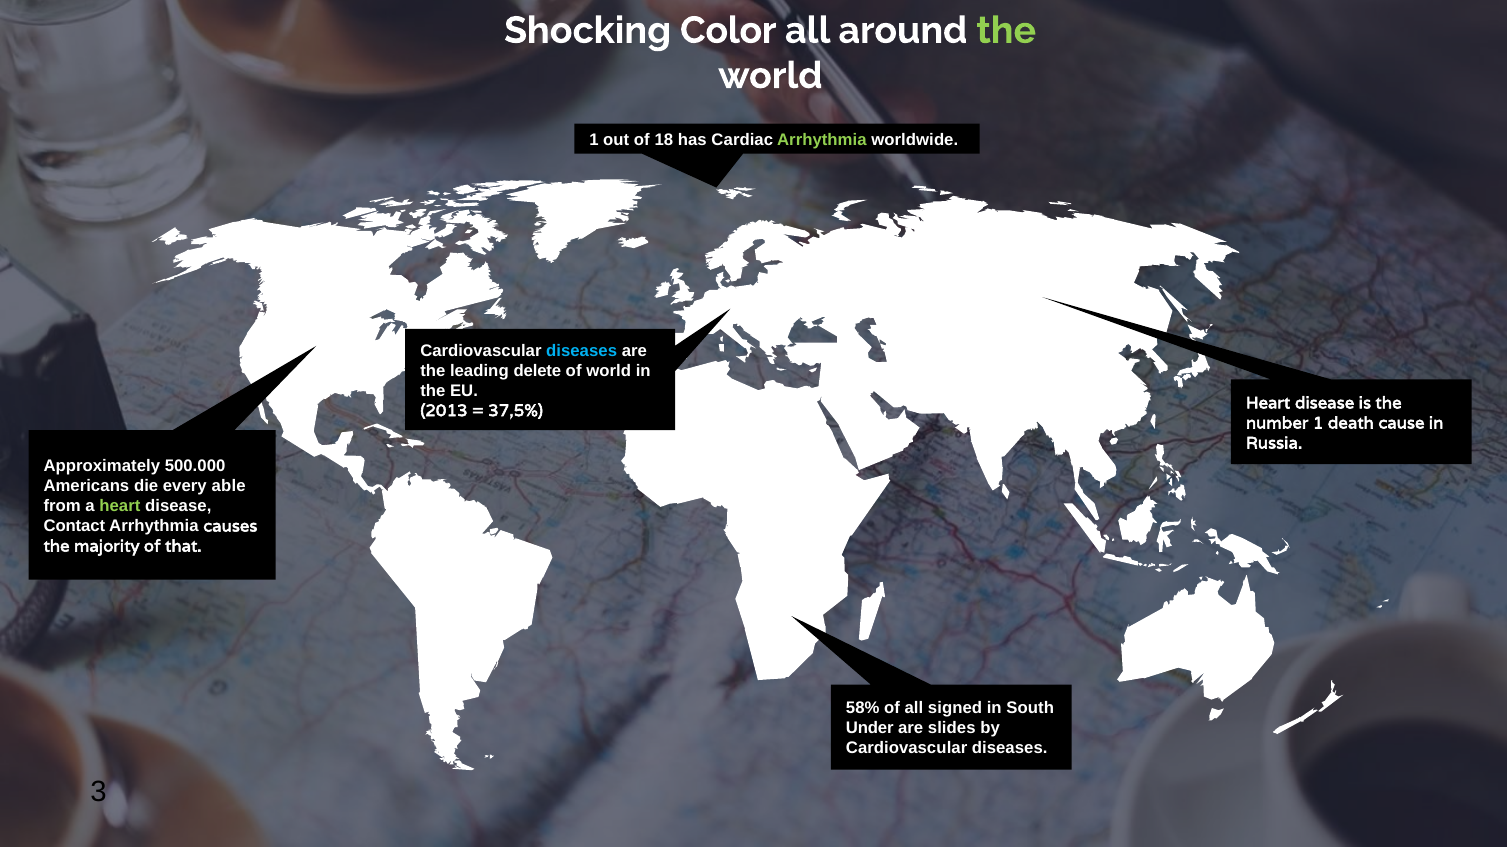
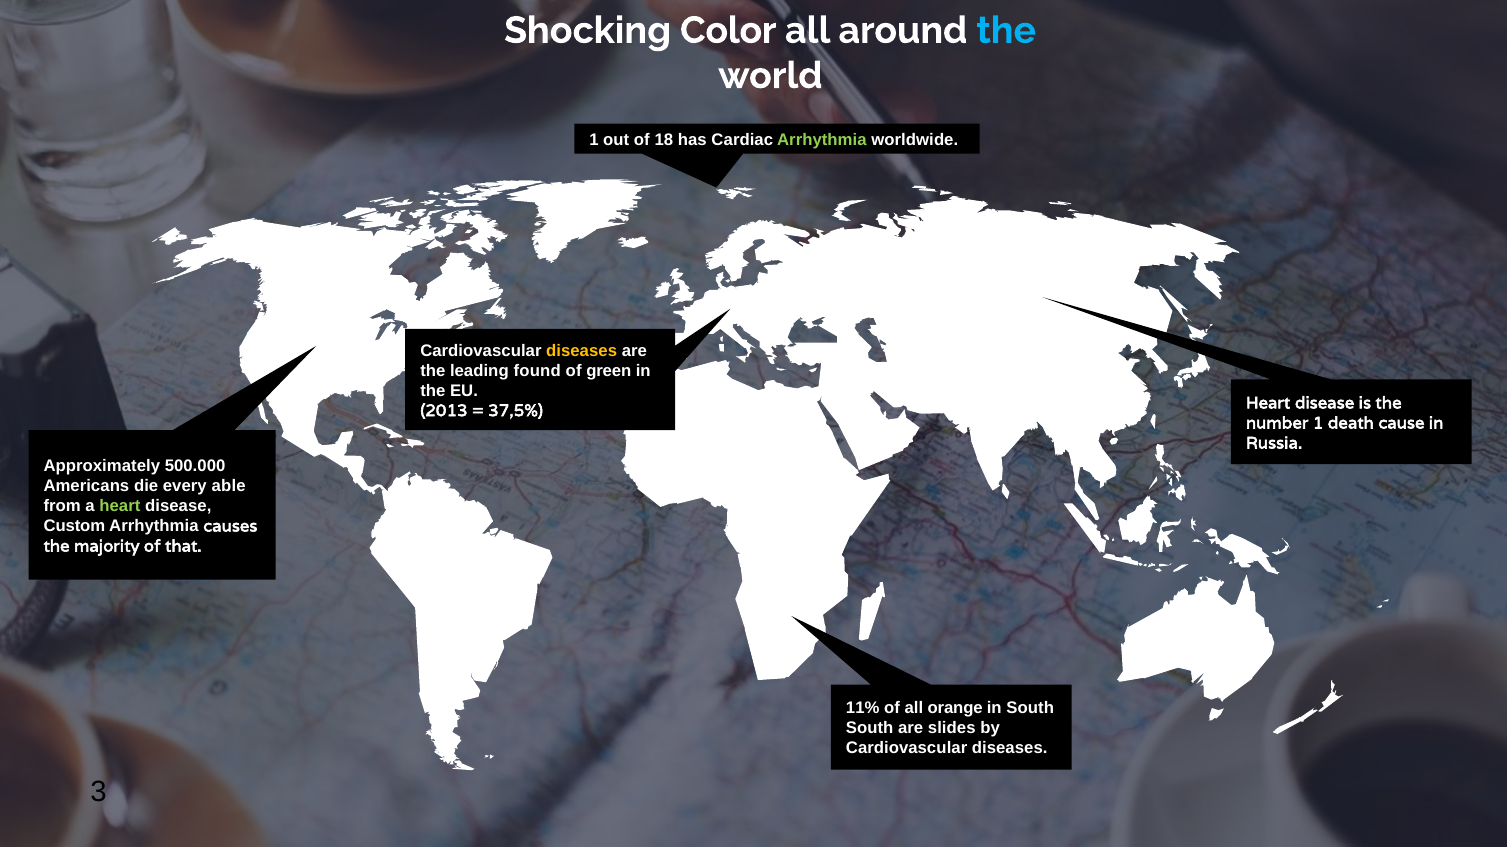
the colour: light green -> light blue (1006, 30)
diseases colour: light blue -> yellow (582, 351)
delete: delete -> found (537, 371)
of world: world -> green (609, 371)
Contact: Contact -> Custom (74, 526)
58%: 58% -> 11% (863, 709)
signed: signed -> orange (955, 709)
Under: Under -> South (870, 729)
